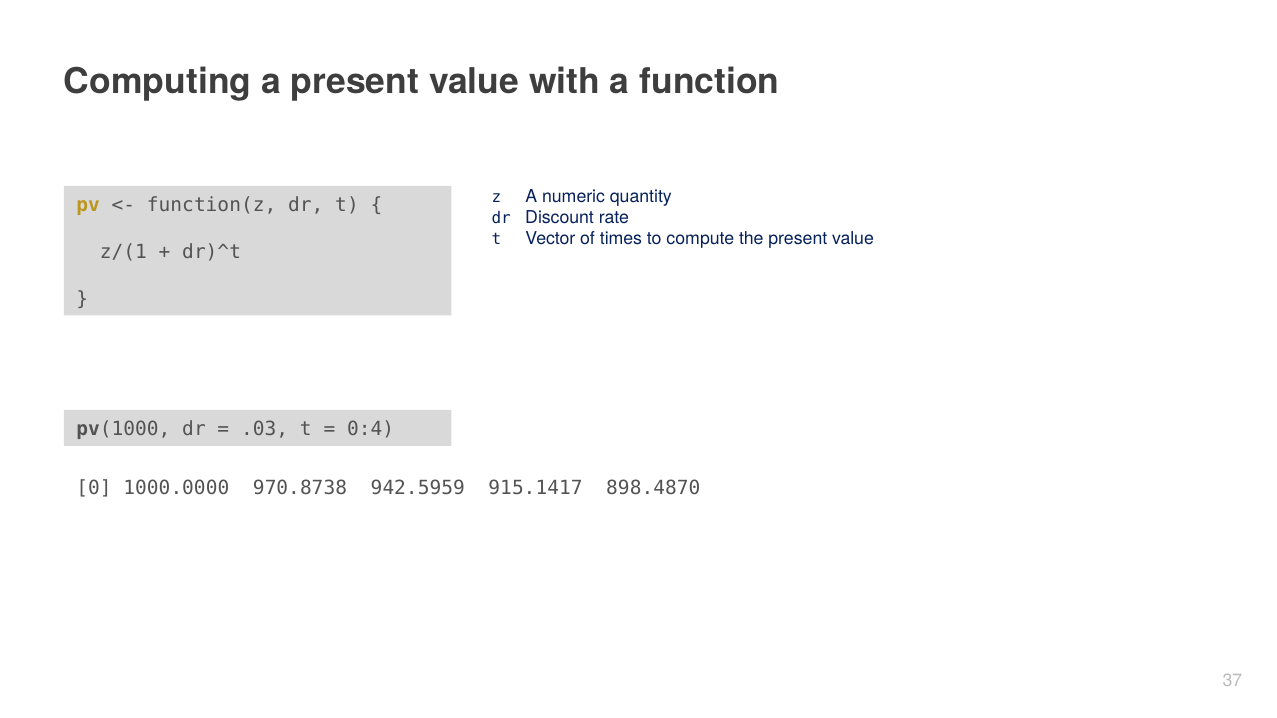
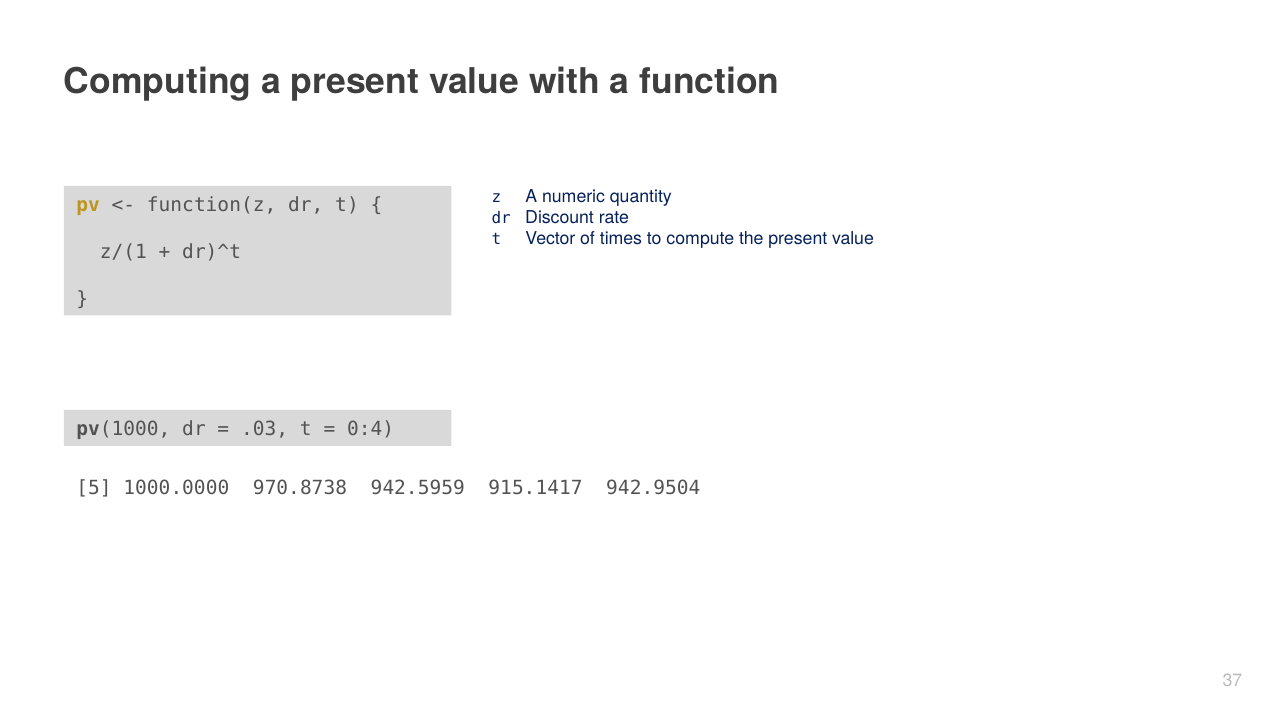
0: 0 -> 5 (94, 488)
898.4870: 898.4870 -> 942.9504 (653, 488)
